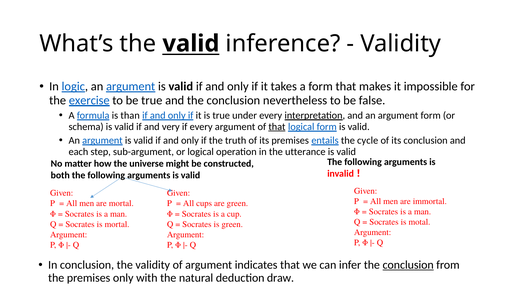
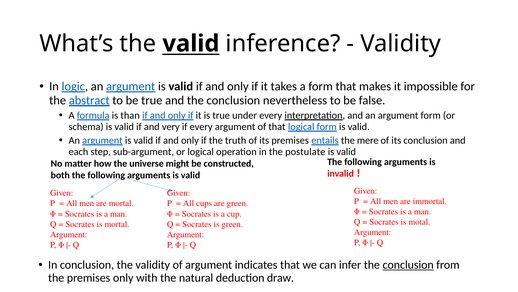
exercise: exercise -> abstract (89, 100)
that underline: present -> none (277, 126)
cycle: cycle -> mere (368, 140)
utterance: utterance -> postulate (305, 151)
